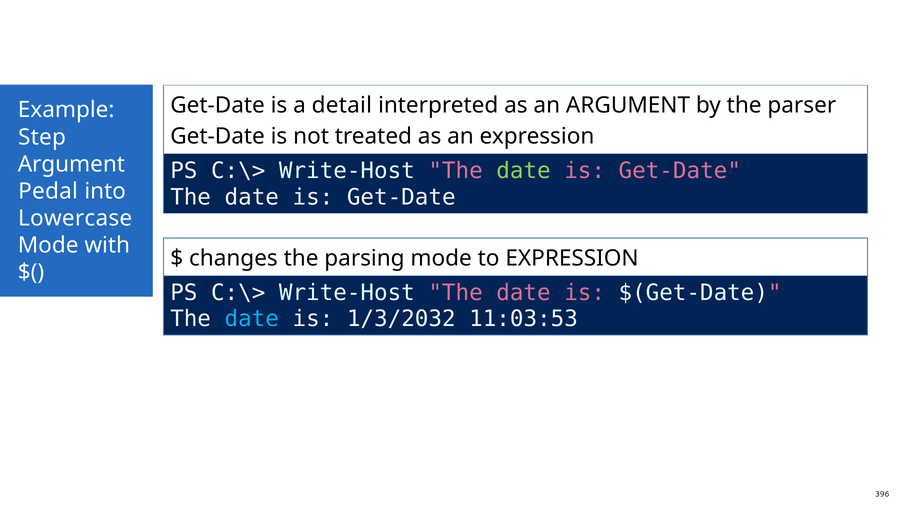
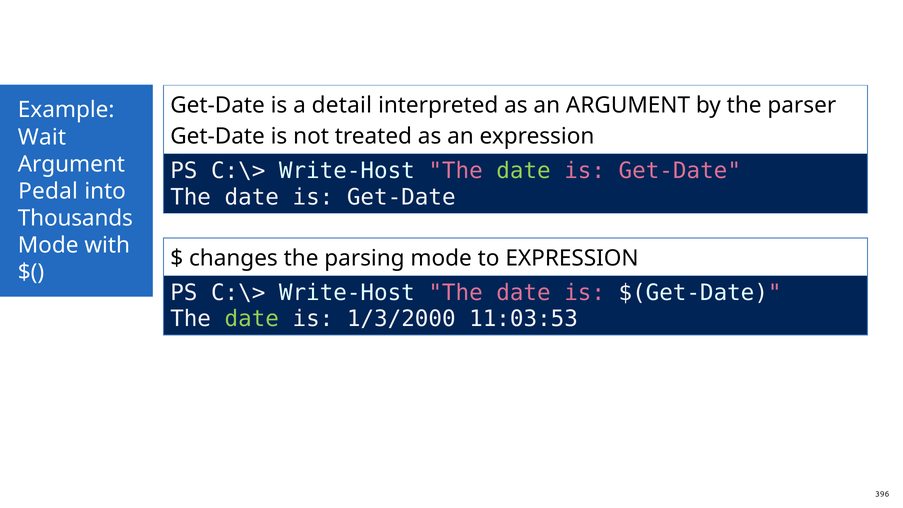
Step: Step -> Wait (42, 137)
Lowercase: Lowercase -> Thousands (75, 218)
date colour: light blue -> light green (252, 319)
1/3/2032: 1/3/2032 -> 1/3/2000 (401, 319)
